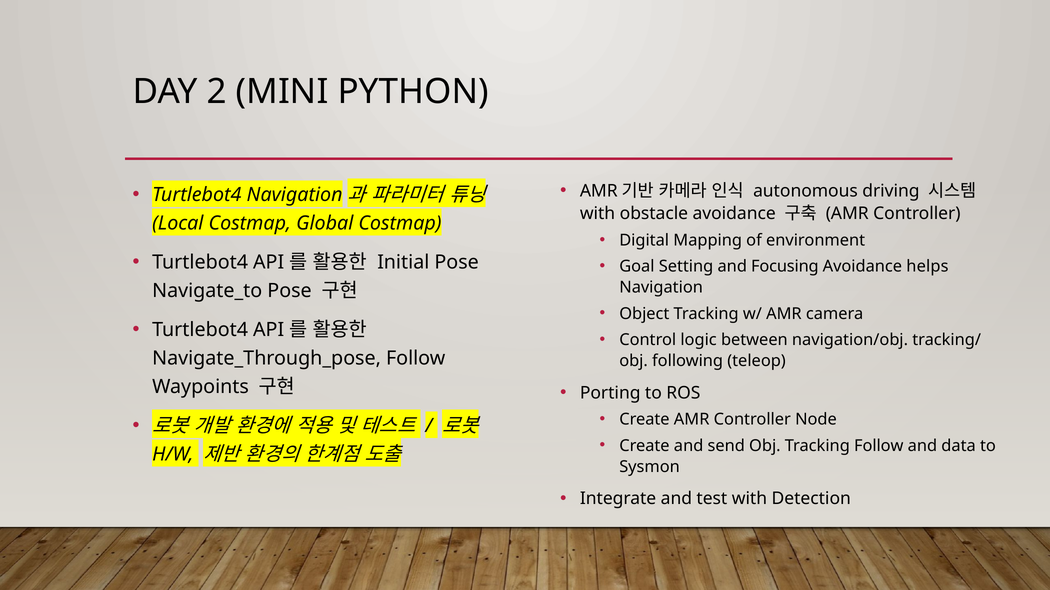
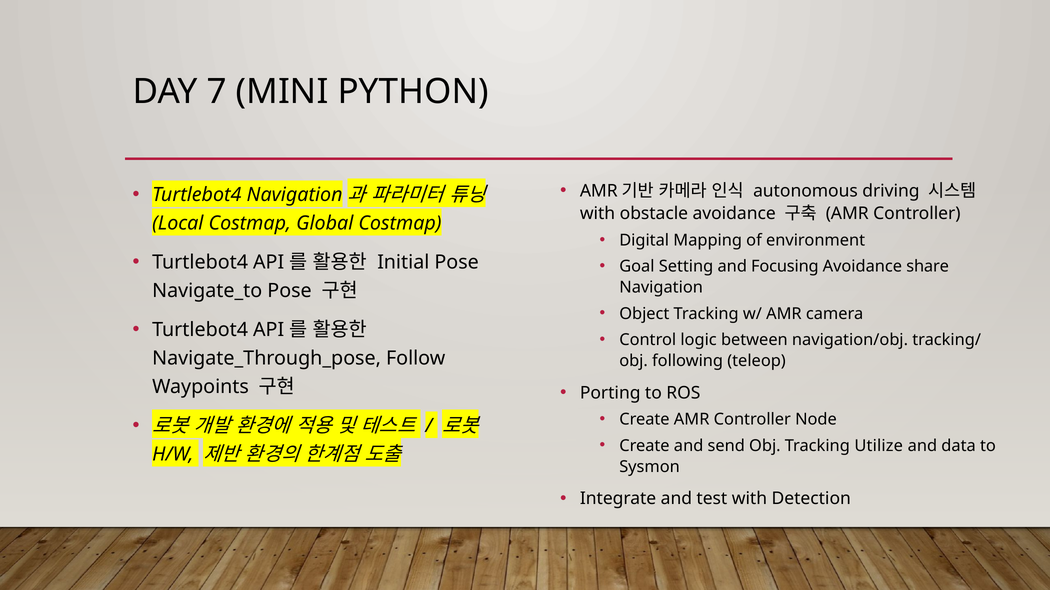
2: 2 -> 7 (217, 92)
helps: helps -> share (928, 267)
Tracking Follow: Follow -> Utilize (879, 446)
